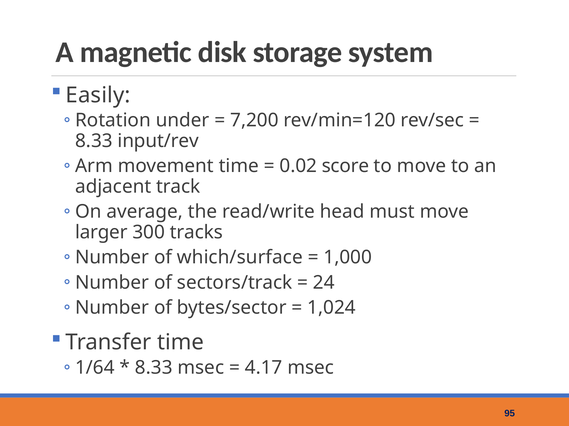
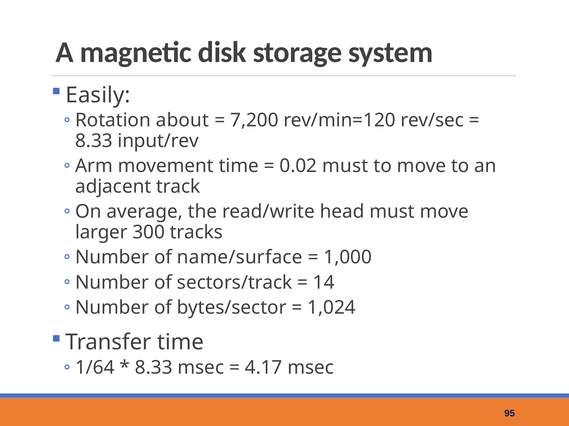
under: under -> about (183, 121)
0.02 score: score -> must (345, 166)
which/surface: which/surface -> name/surface (240, 258)
24: 24 -> 14 (324, 283)
